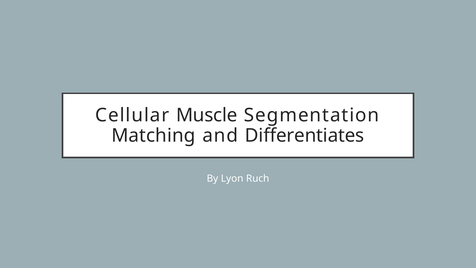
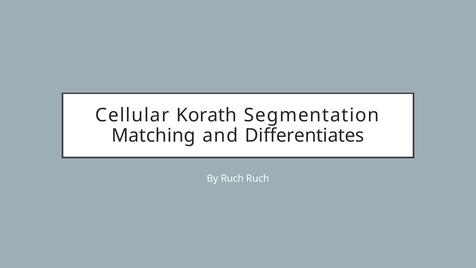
Muscle: Muscle -> Korath (207, 115)
By Lyon: Lyon -> Ruch (232, 178)
